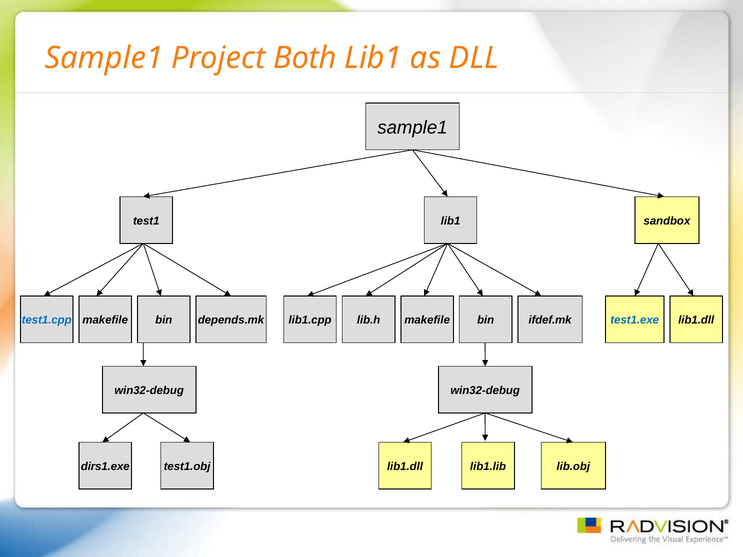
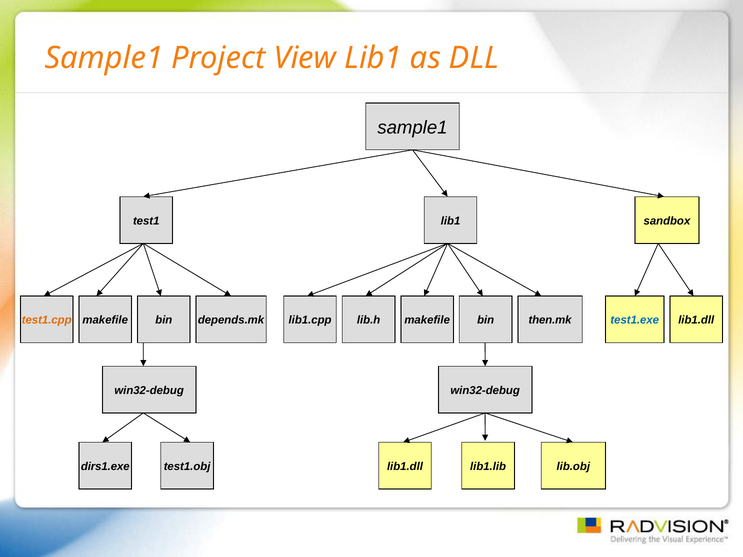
Both: Both -> View (305, 58)
test1.cpp colour: blue -> orange (47, 320)
ifdef.mk: ifdef.mk -> then.mk (550, 320)
